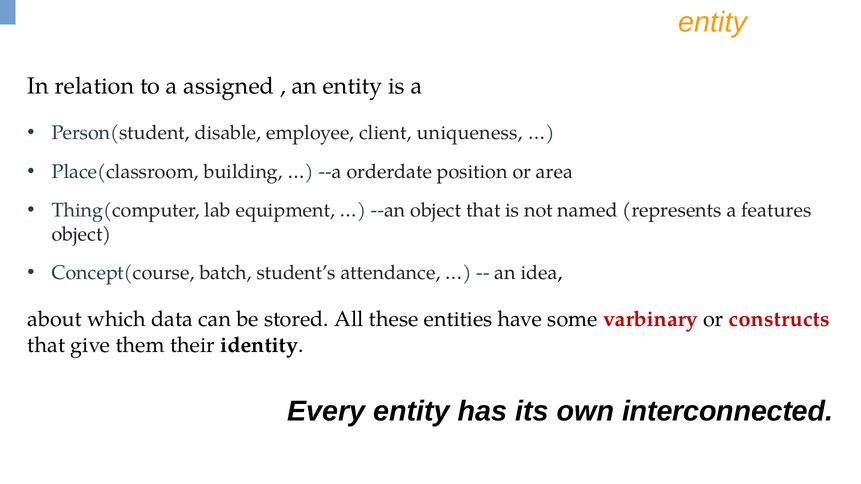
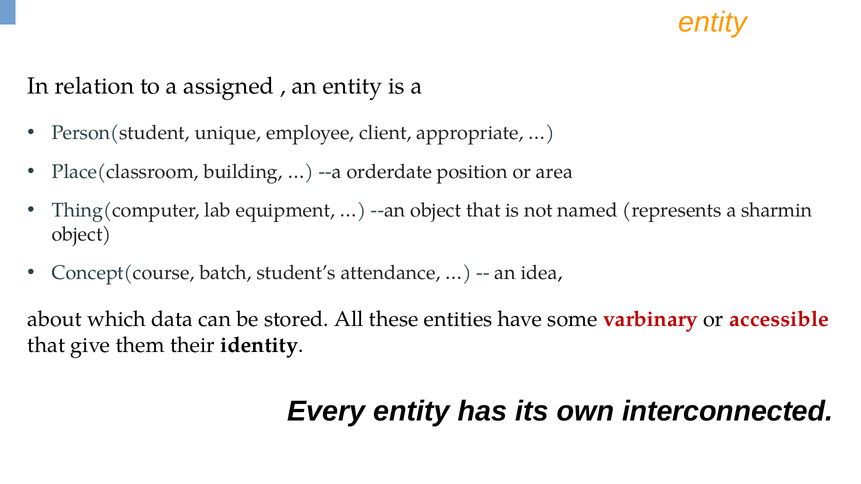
disable: disable -> unique (228, 133)
uniqueness: uniqueness -> appropriate (470, 133)
features: features -> sharmin (777, 210)
constructs: constructs -> accessible (779, 319)
